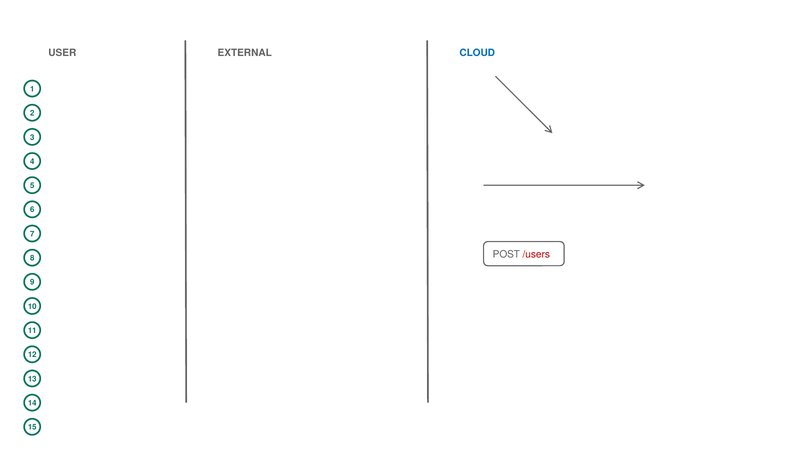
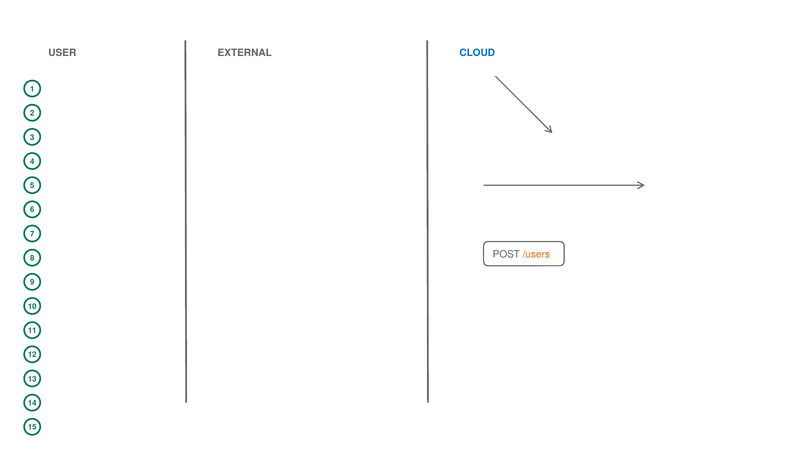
/users colour: red -> orange (536, 255)
